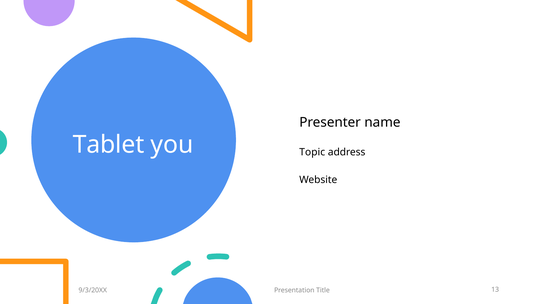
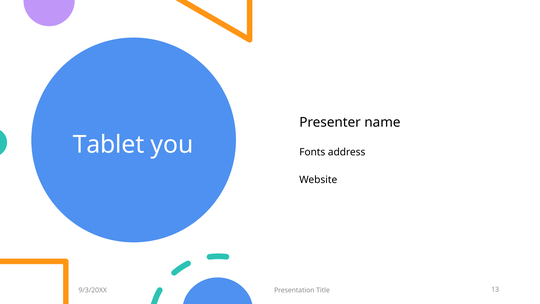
Topic: Topic -> Fonts (312, 152)
